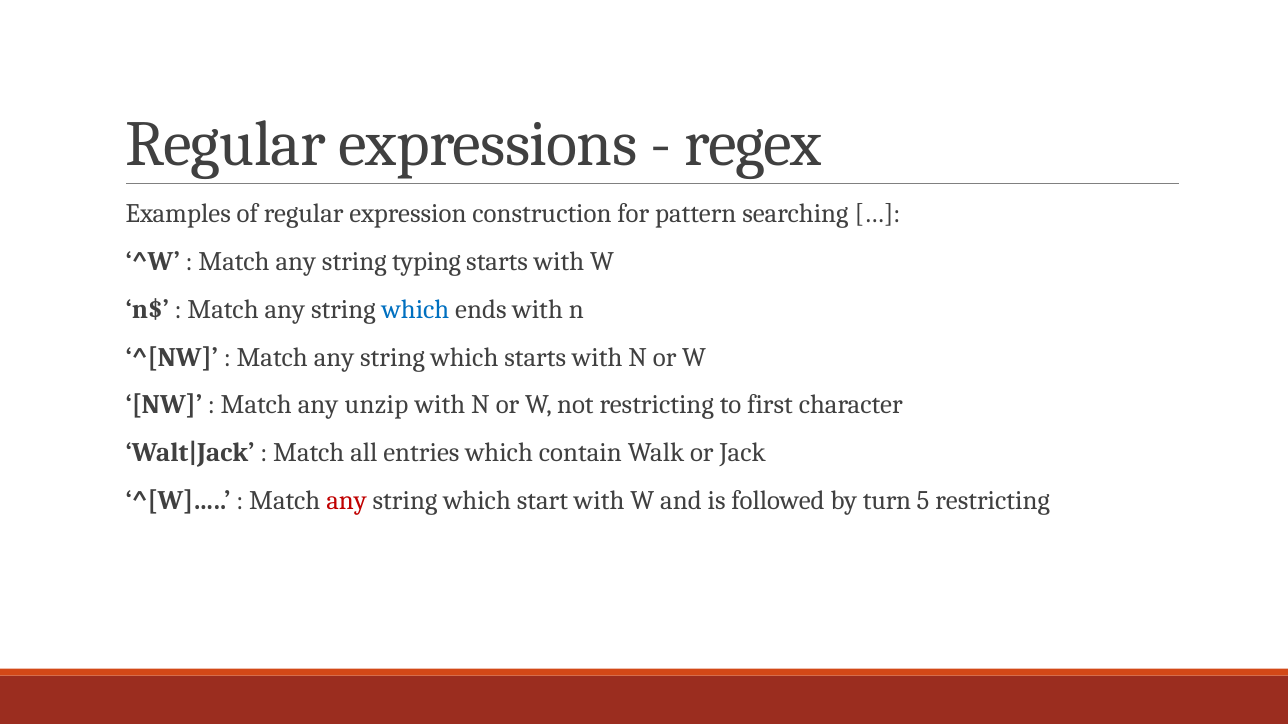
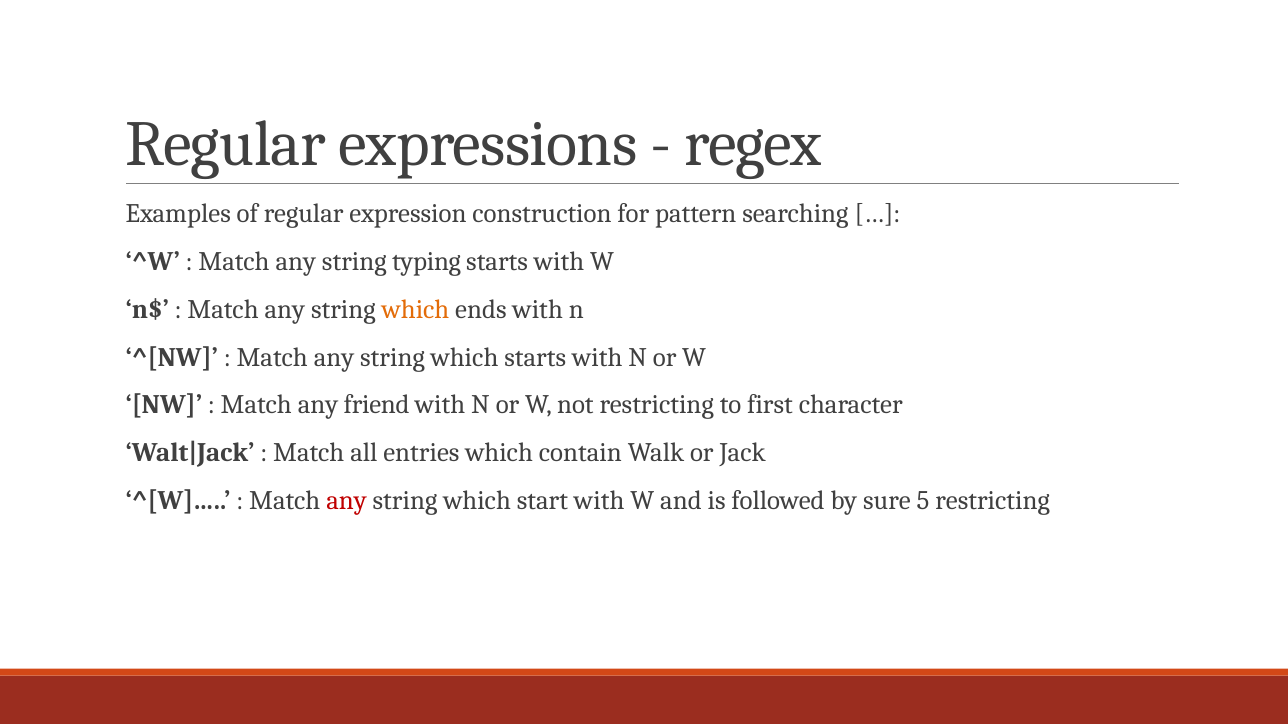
which colour: blue -> orange (415, 310)
unzip: unzip -> friend (377, 405)
turn: turn -> sure (887, 501)
